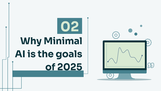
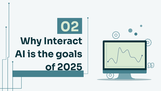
Minimal: Minimal -> Interact (63, 41)
